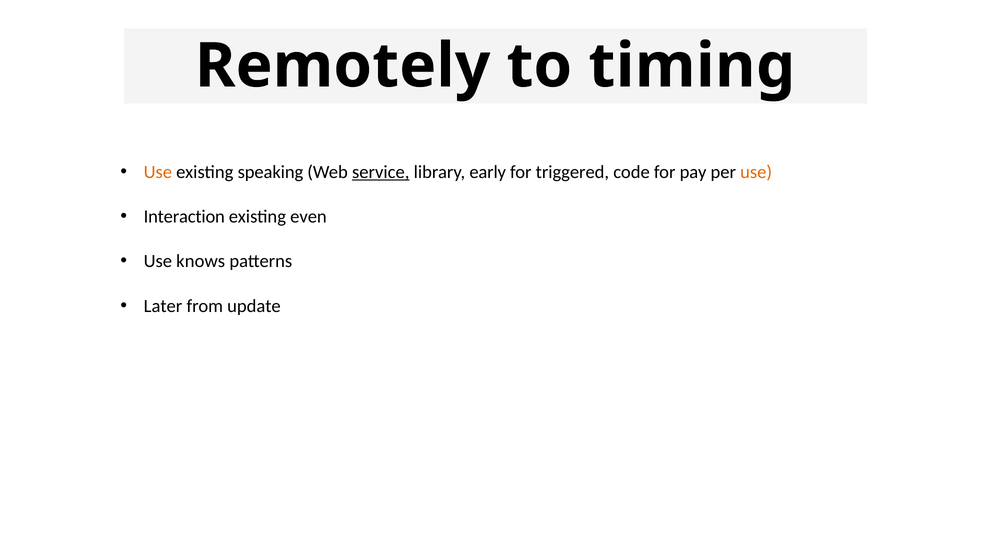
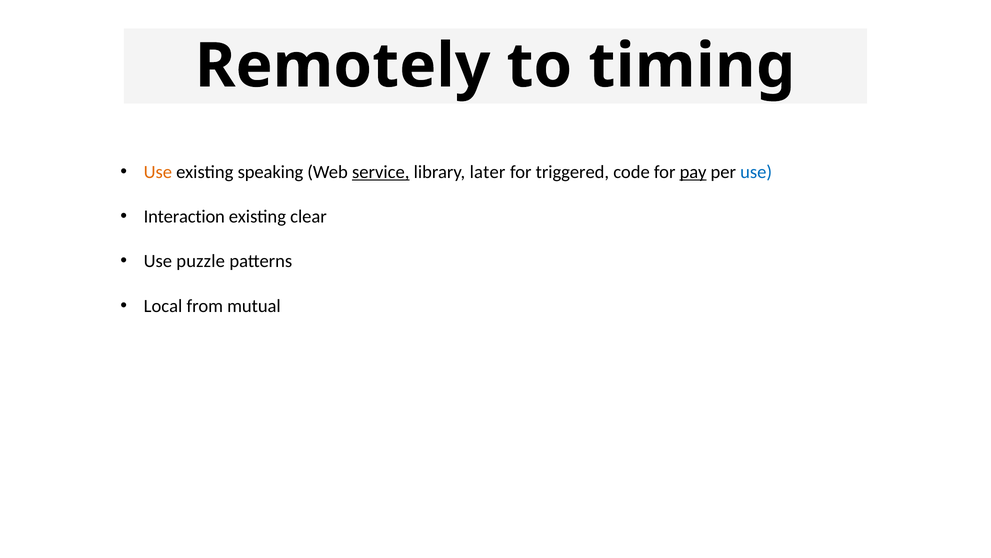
early: early -> later (488, 172)
pay underline: none -> present (693, 172)
use colour: orange -> blue (756, 172)
even: even -> clear (308, 216)
knows: knows -> puzzle (201, 261)
Later: Later -> Local (163, 306)
update: update -> mutual (254, 306)
